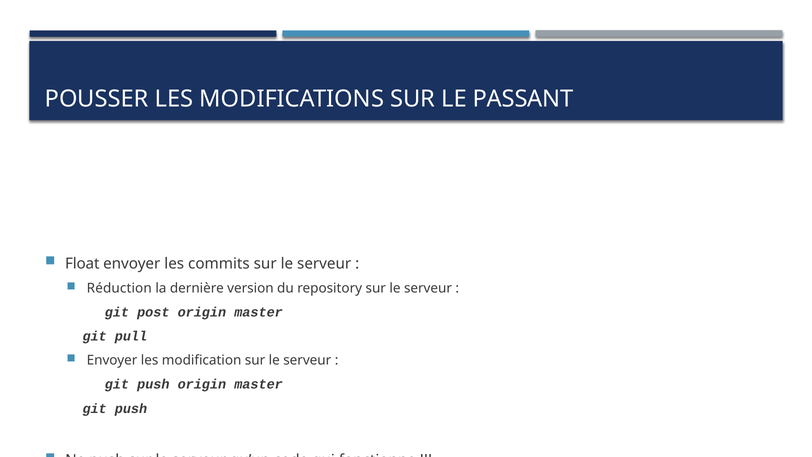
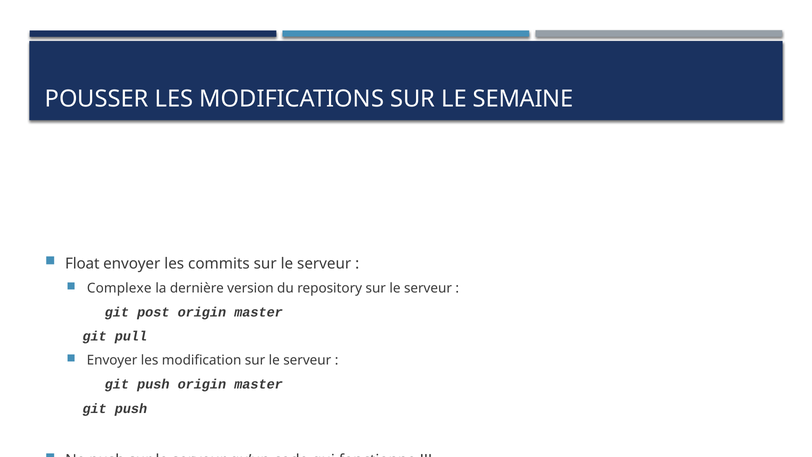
PASSANT: PASSANT -> SEMAINE (523, 99)
Réduction: Réduction -> Complexe (119, 288)
